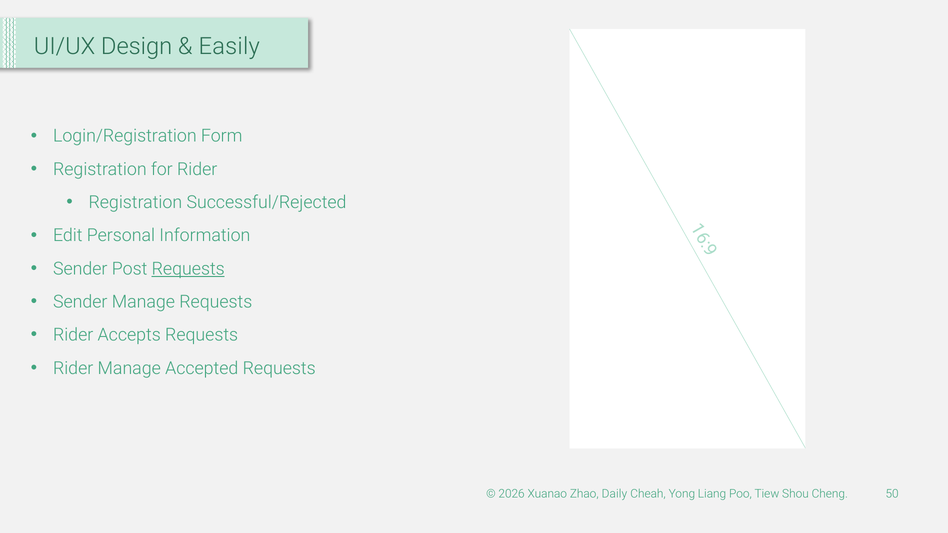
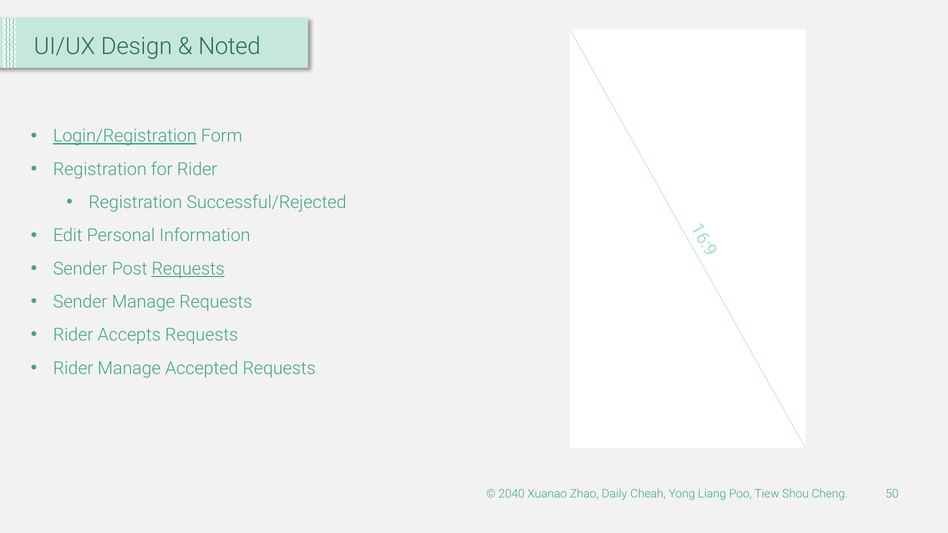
Easily: Easily -> Noted (229, 46)
Login/Registration underline: none -> present (125, 136)
2026: 2026 -> 2040 (512, 494)
